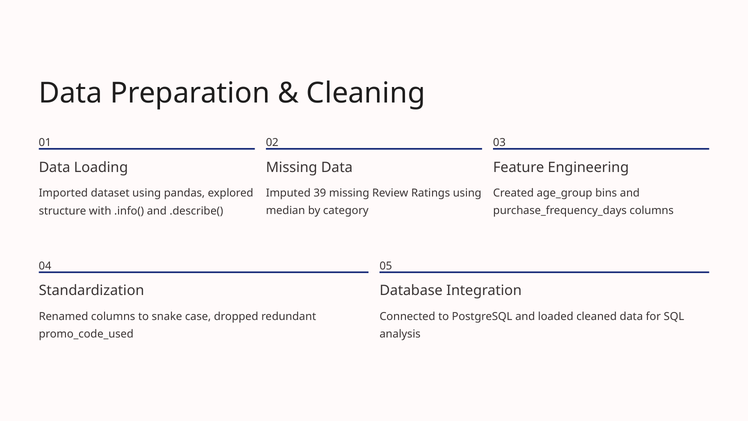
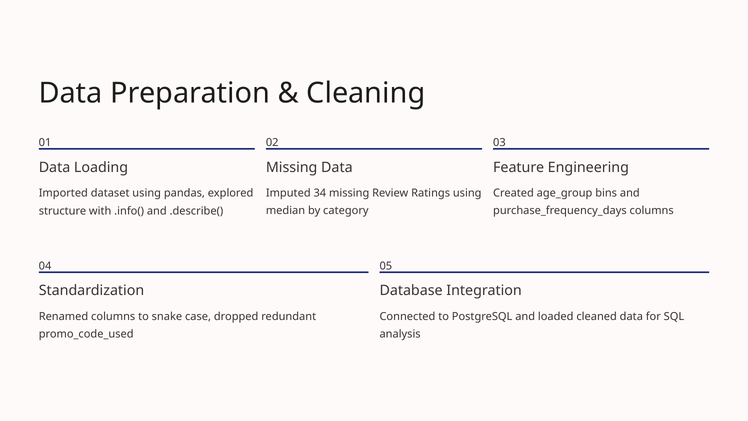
39: 39 -> 34 (320, 193)
